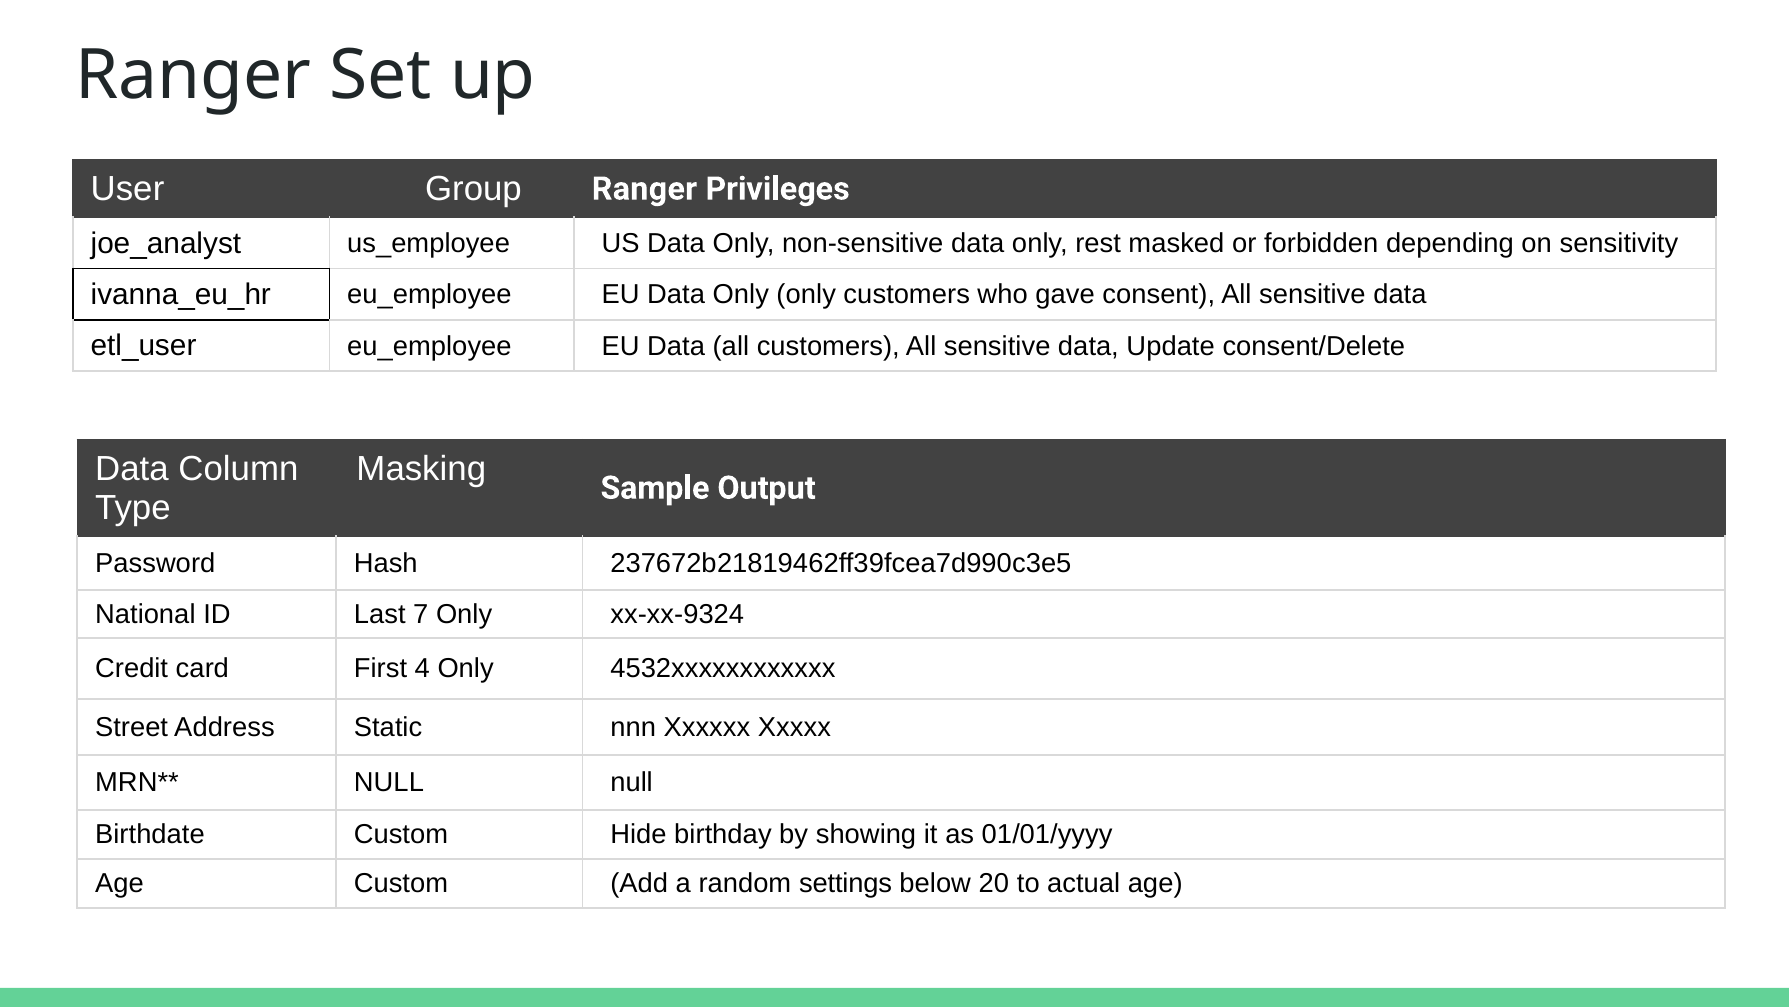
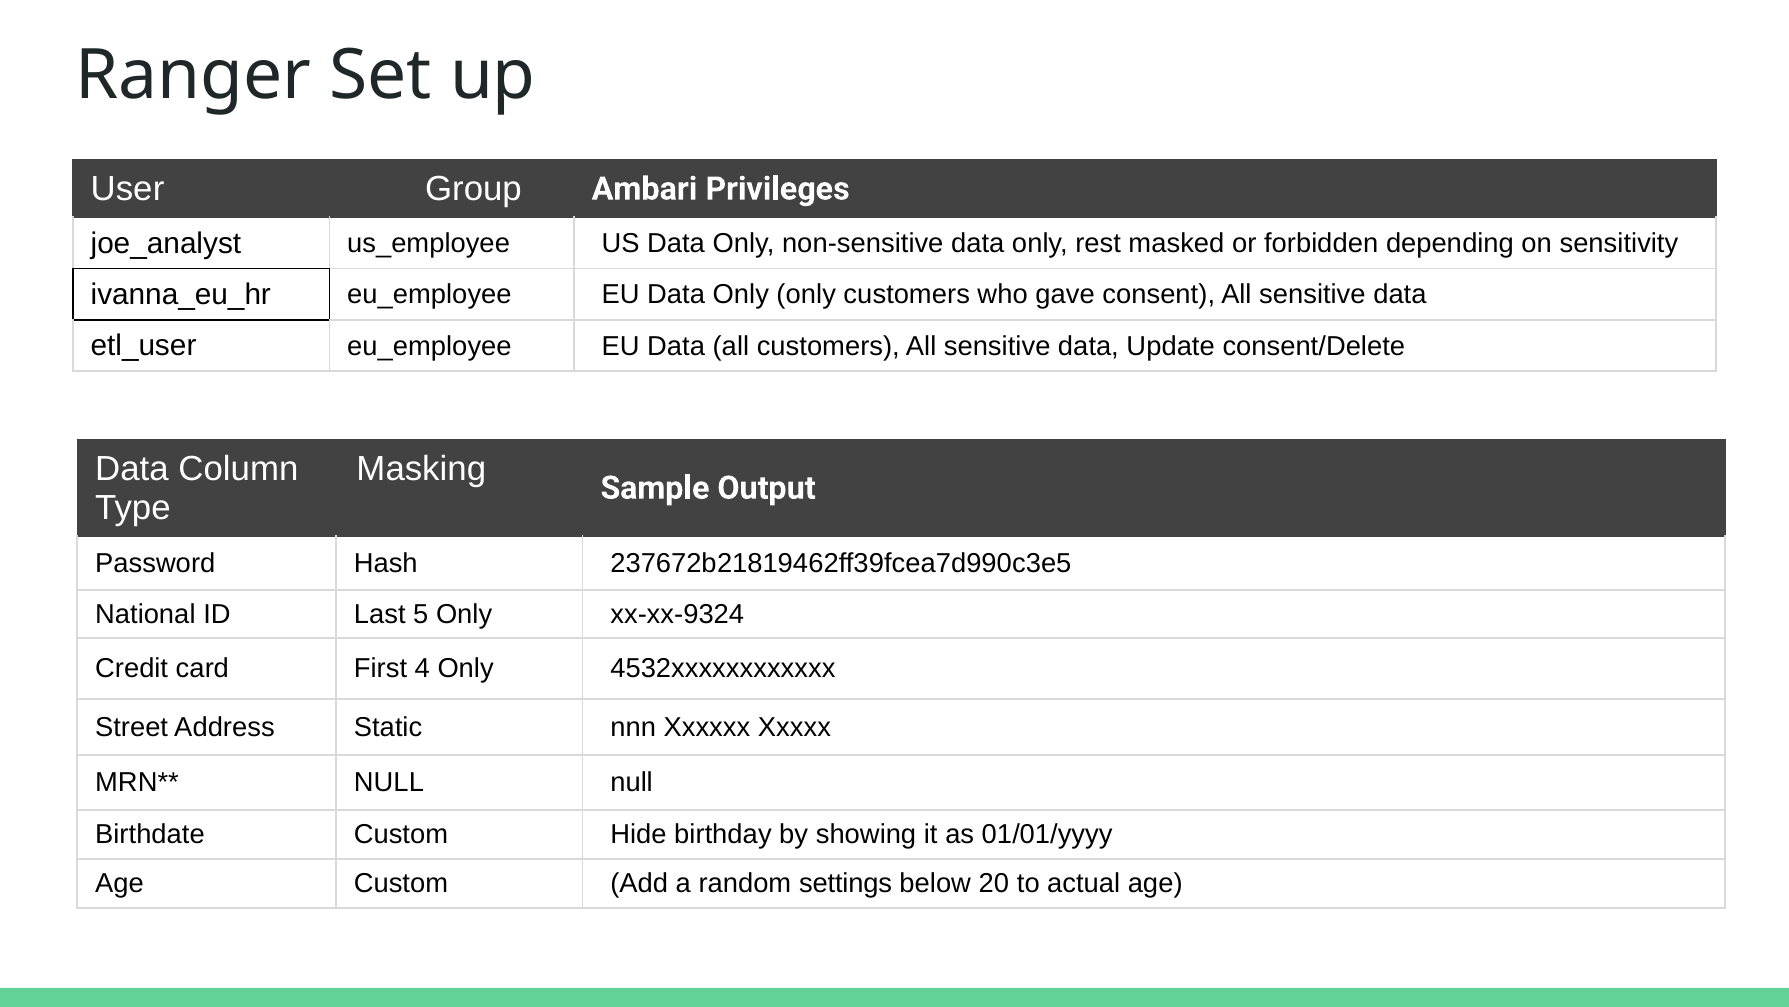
Group Ranger: Ranger -> Ambari (645, 189)
7: 7 -> 5 (421, 614)
